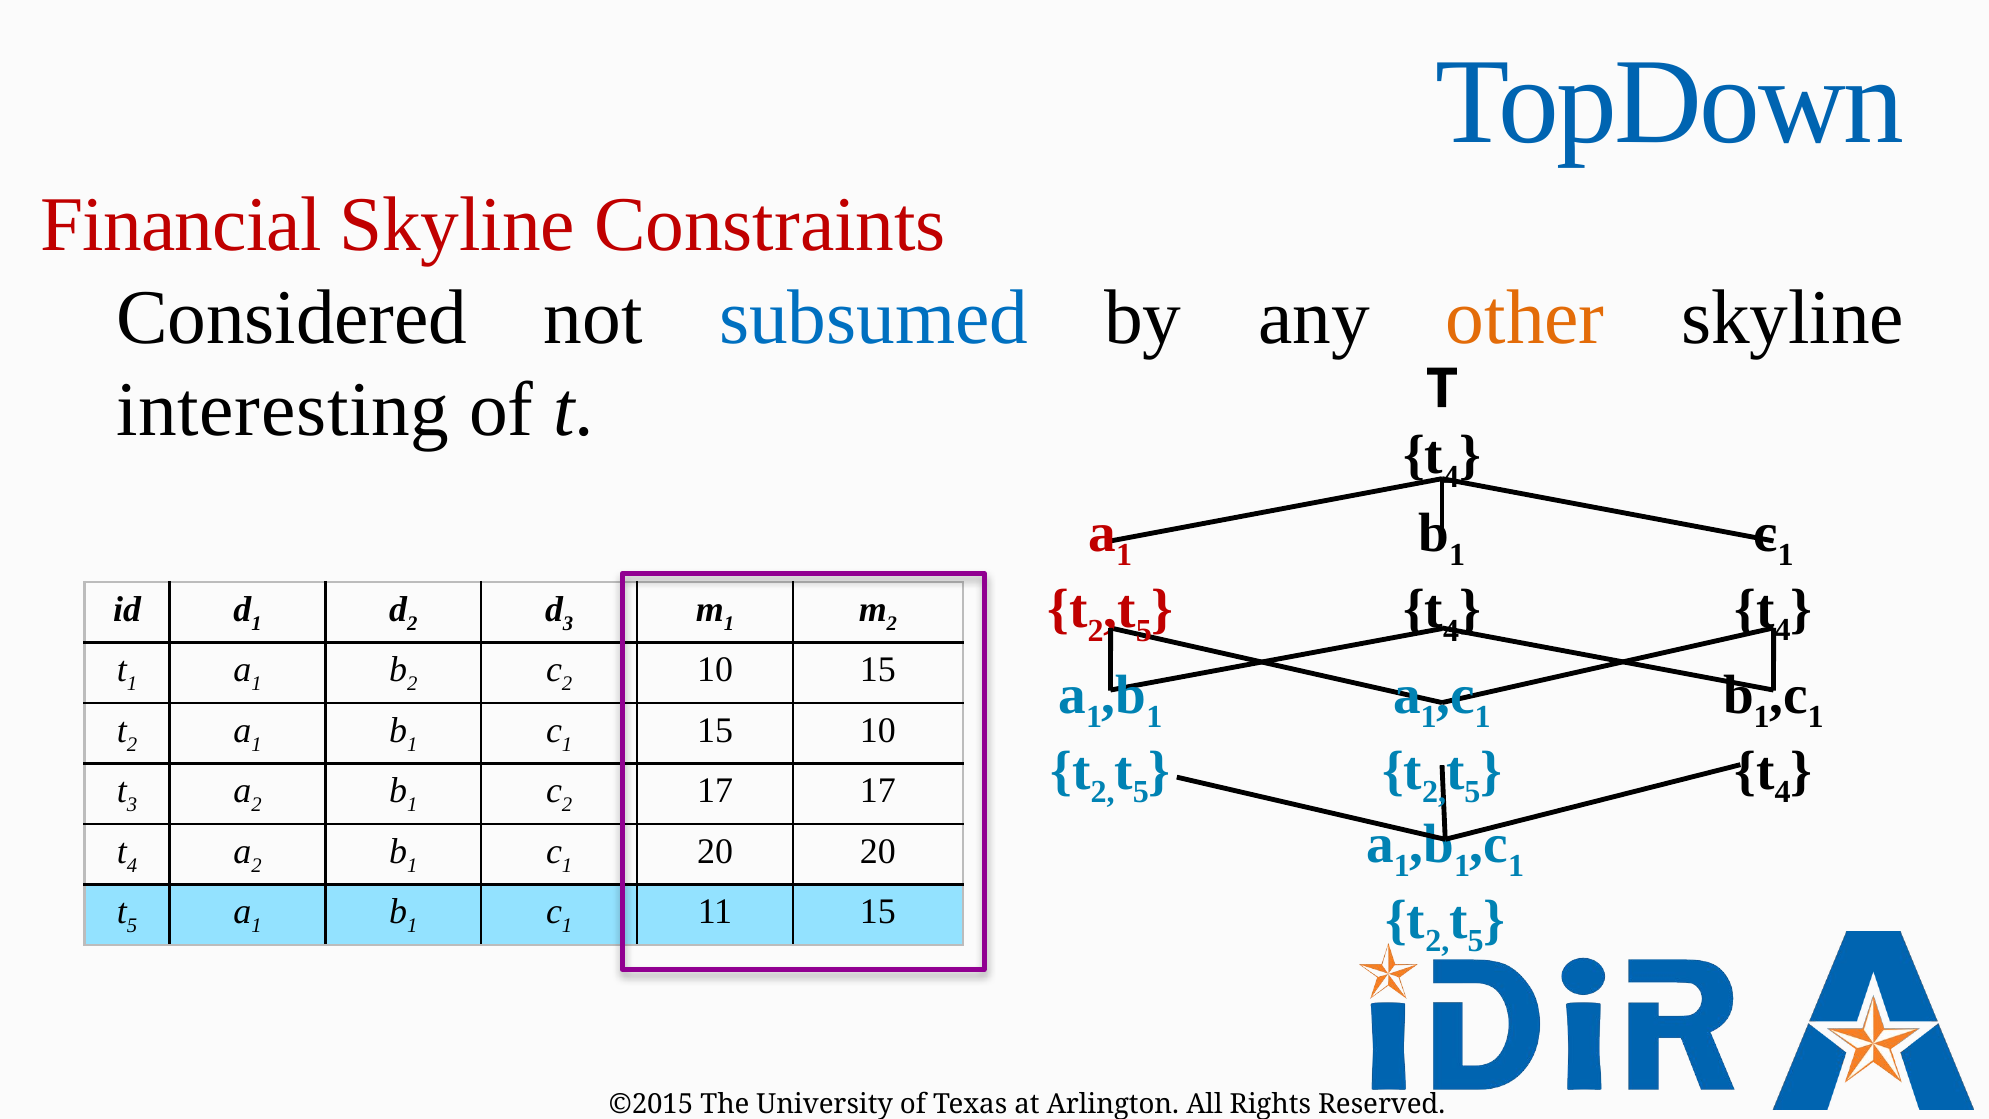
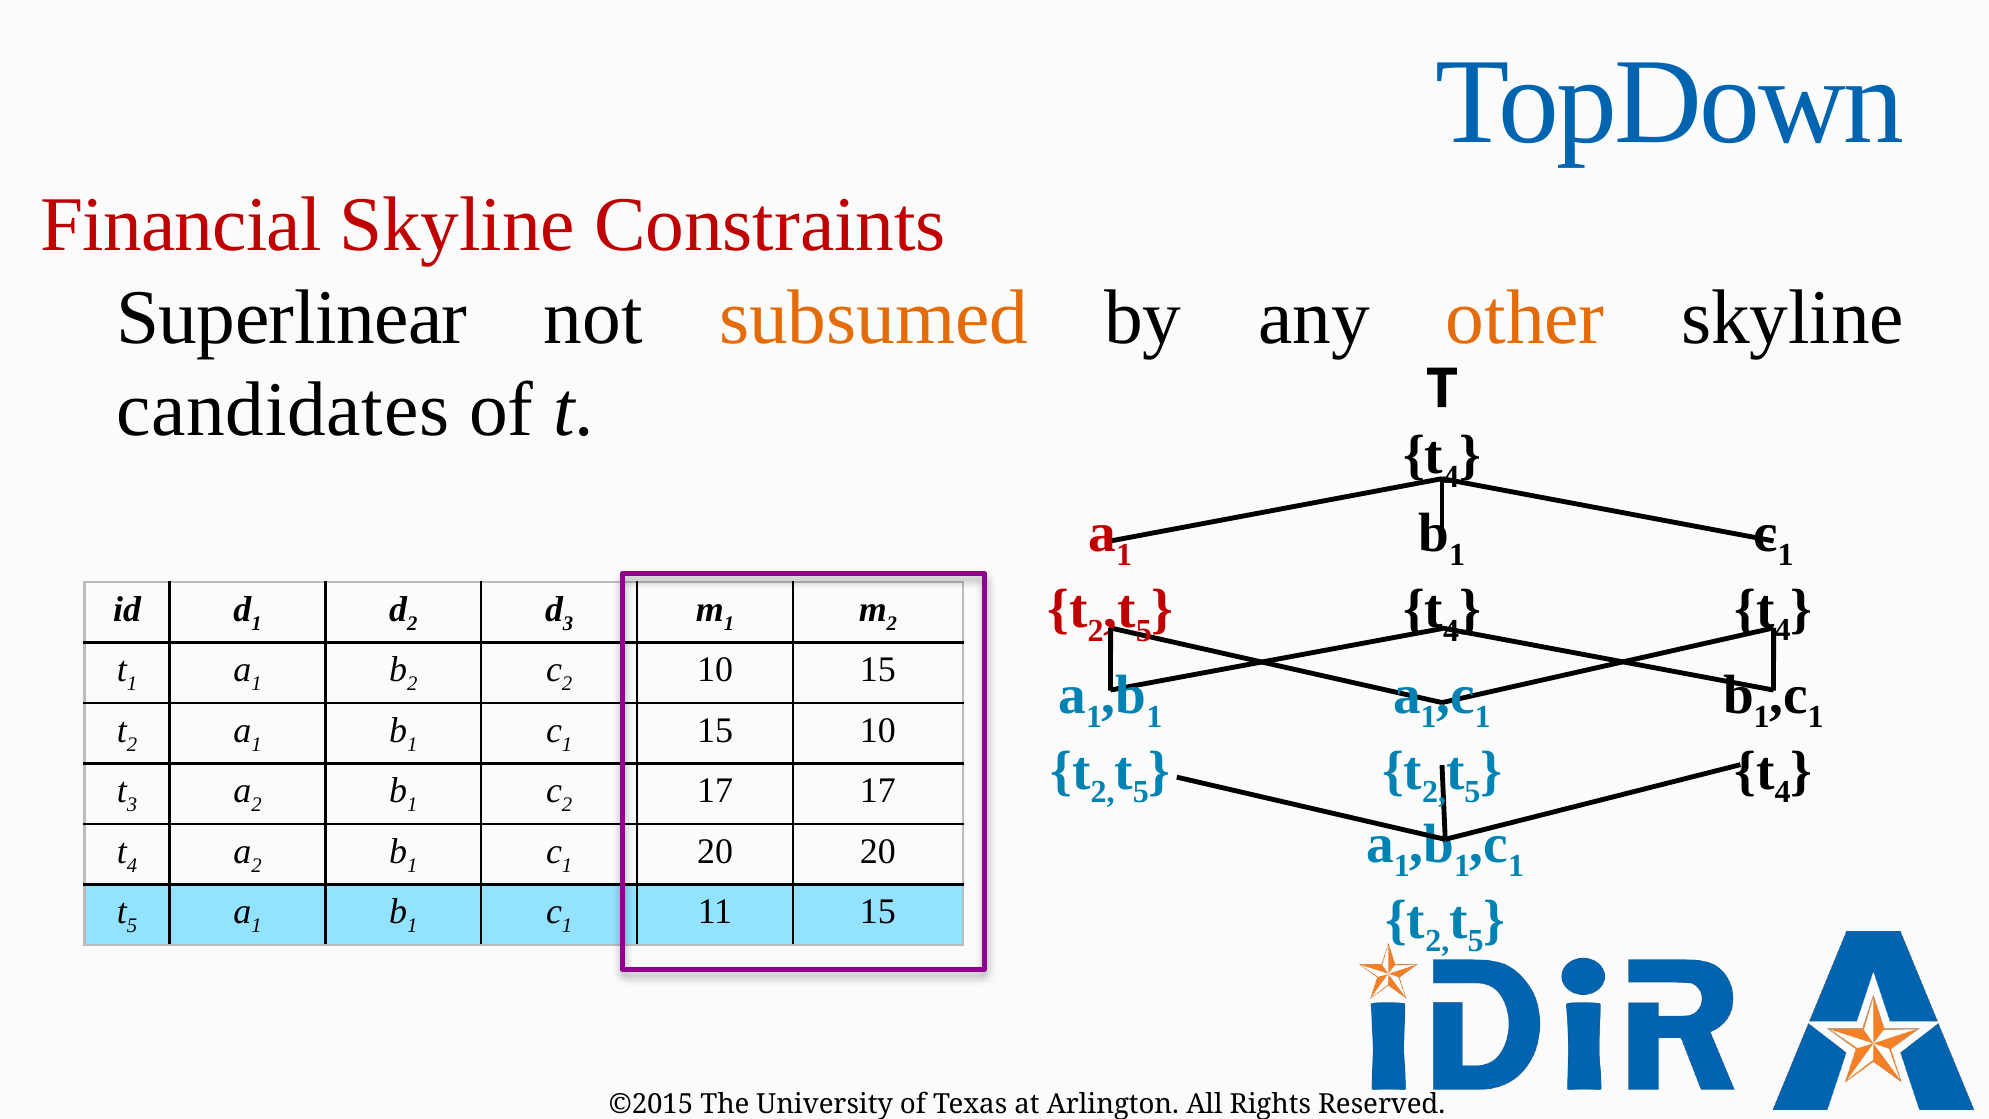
Considered: Considered -> Superlinear (292, 318)
subsumed colour: blue -> orange (874, 318)
interesting: interesting -> candidates (283, 410)
